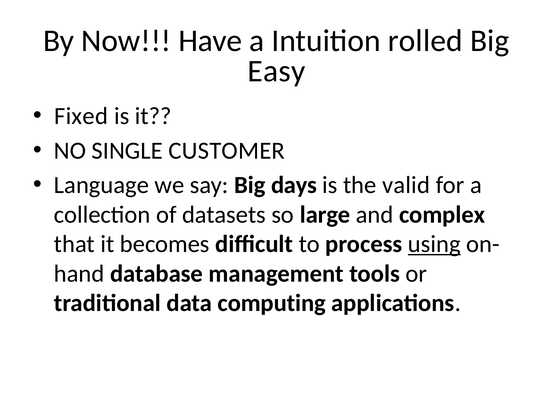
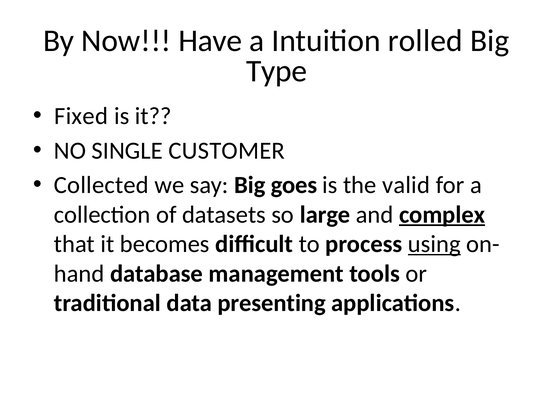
Easy: Easy -> Type (277, 71)
Language: Language -> Collected (101, 185)
days: days -> goes (294, 185)
complex underline: none -> present (442, 214)
computing: computing -> presenting (272, 303)
